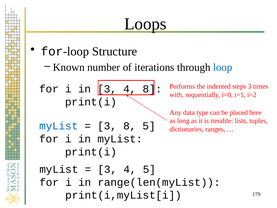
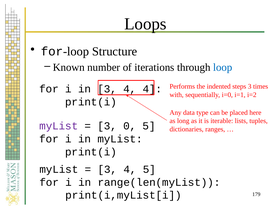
4 8: 8 -> 4 (152, 89)
myList colour: blue -> purple (59, 126)
3 8: 8 -> 0 (130, 126)
